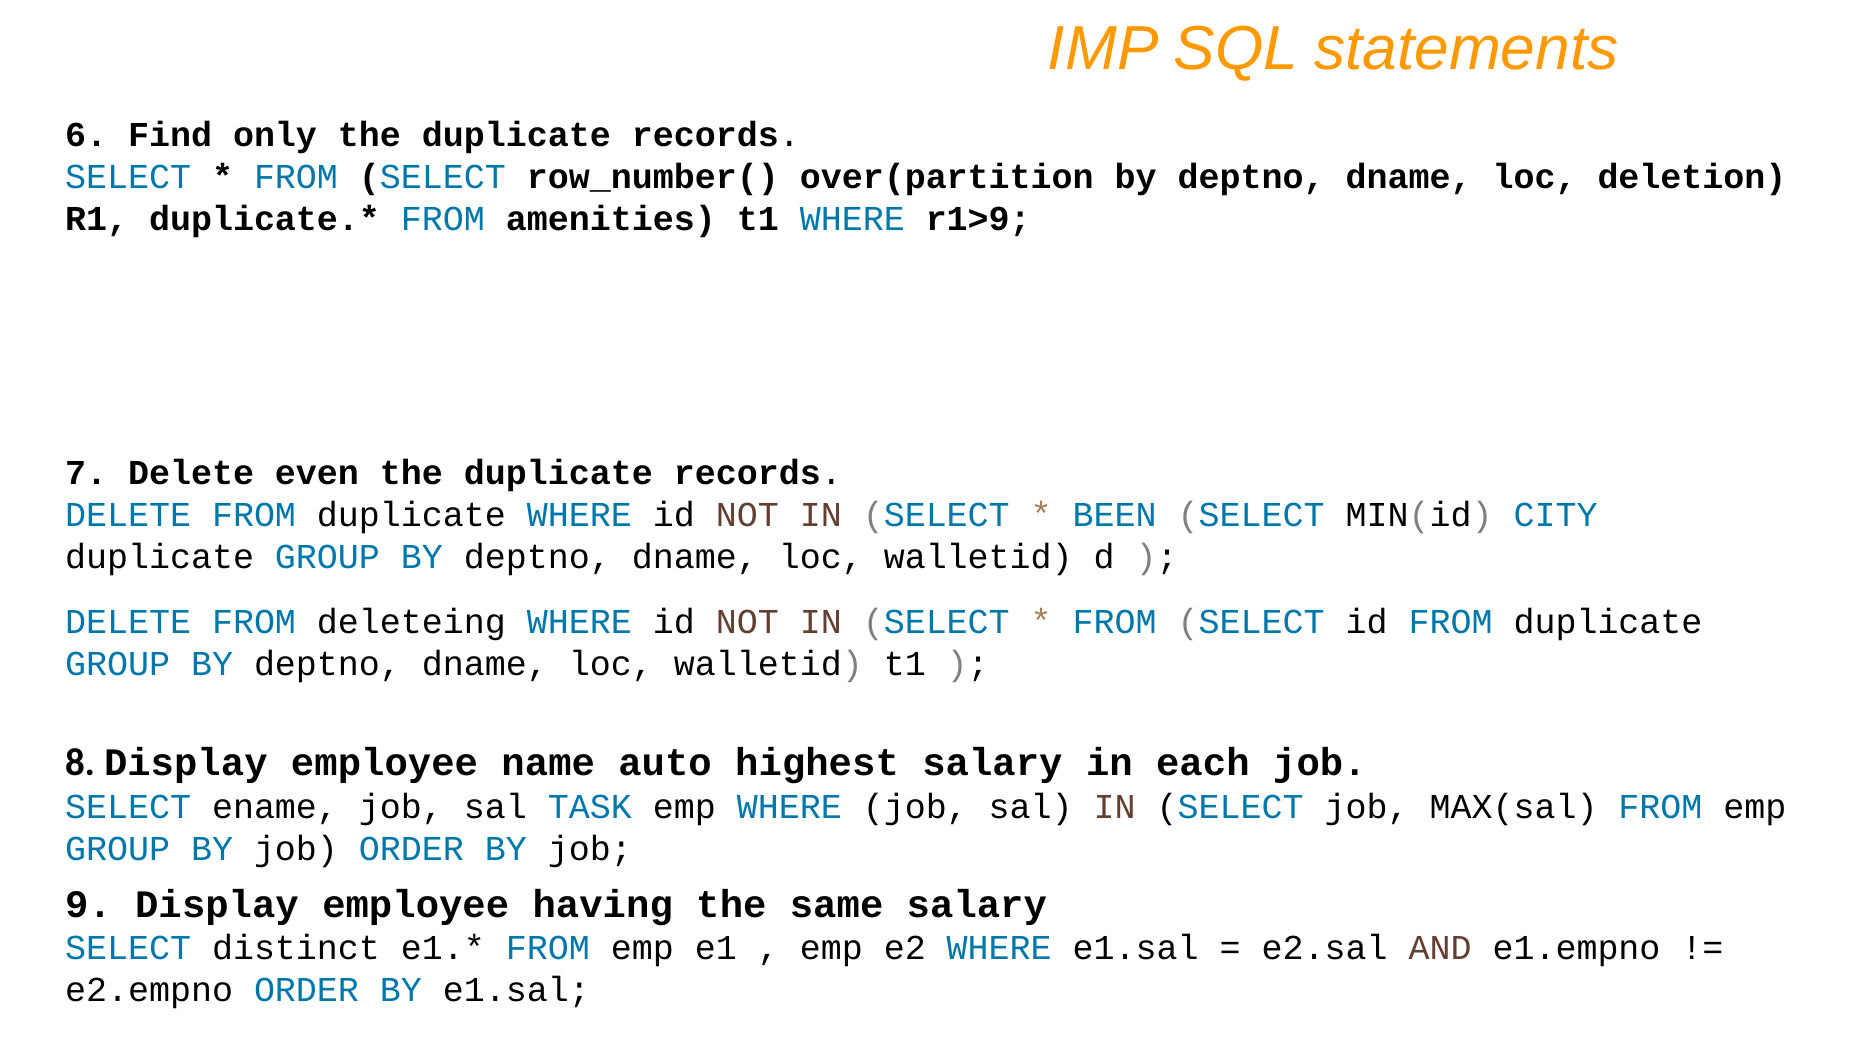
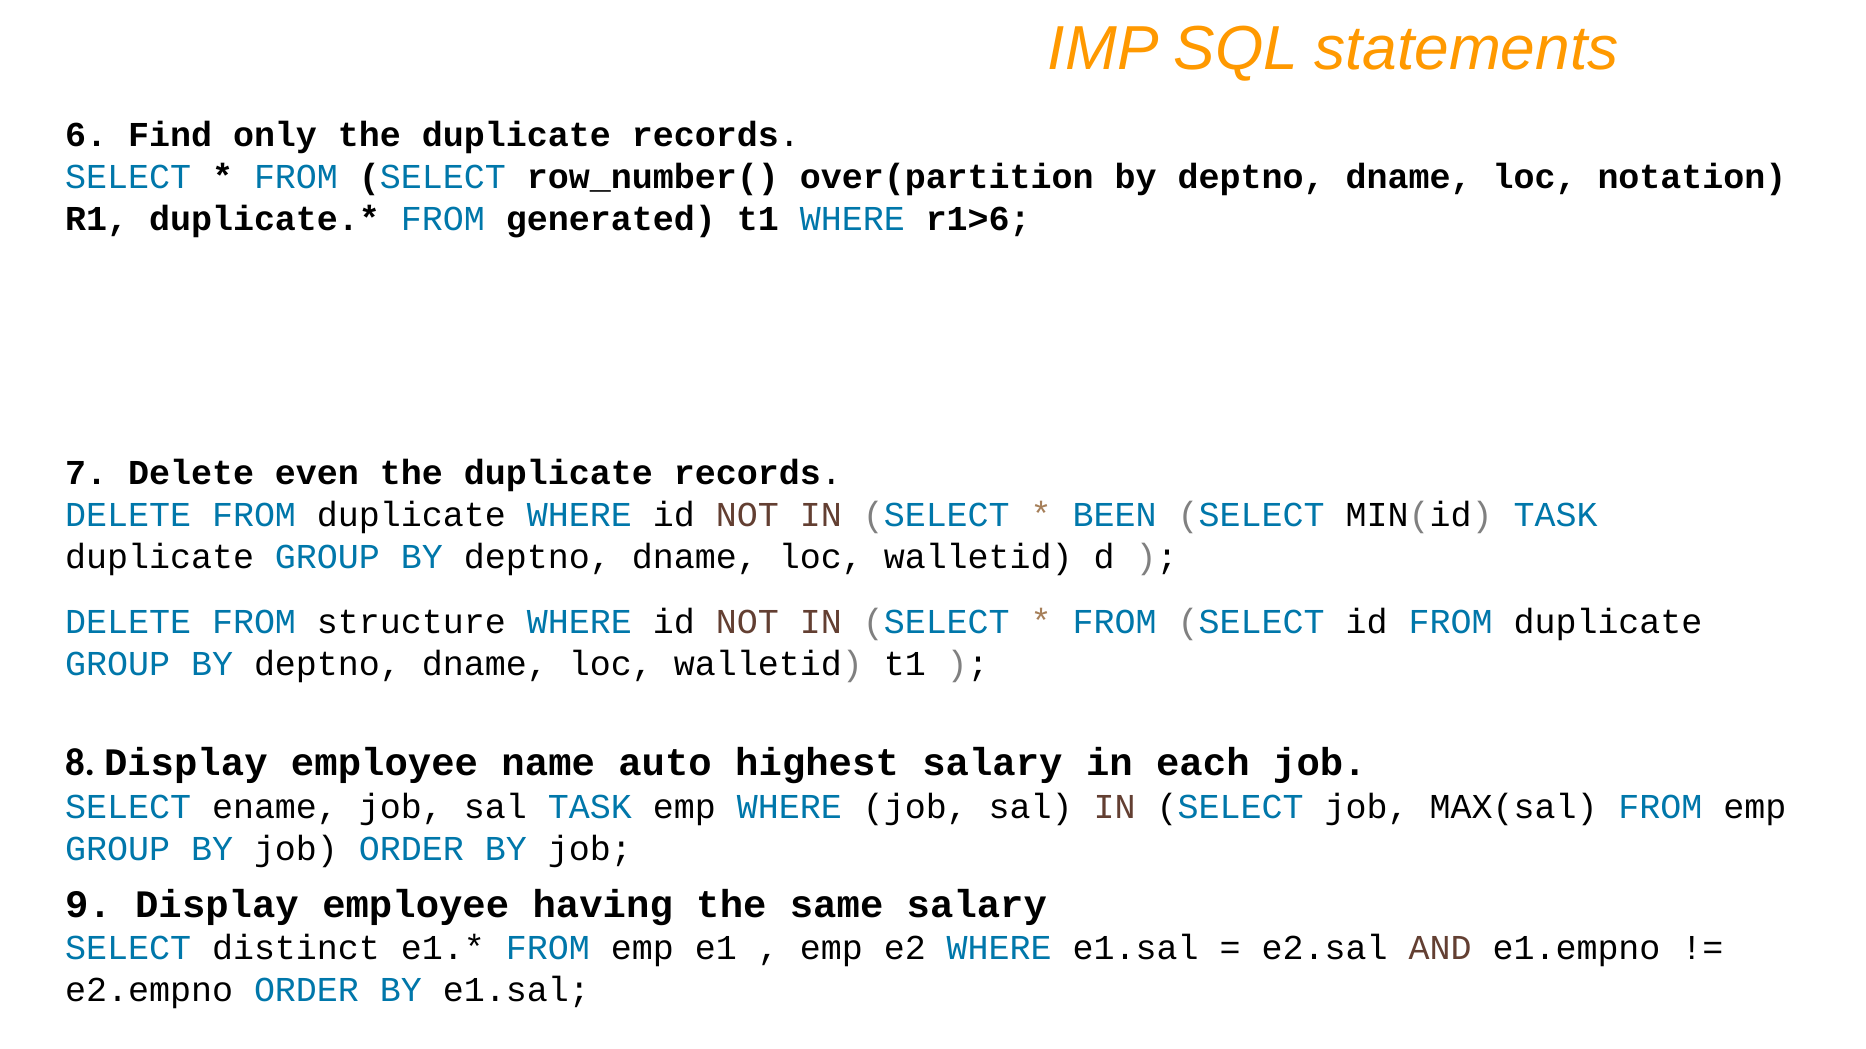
deletion: deletion -> notation (1692, 177)
amenities: amenities -> generated (611, 219)
r1>9: r1>9 -> r1>6 (978, 219)
MIN(id CITY: CITY -> TASK (1556, 515)
deleteing: deleteing -> structure (411, 622)
